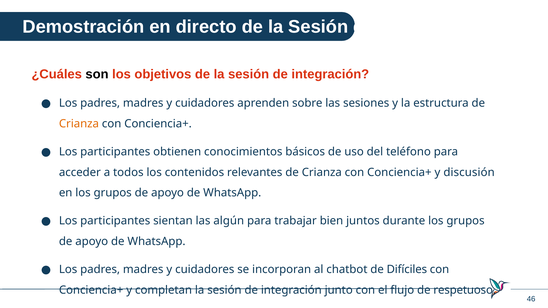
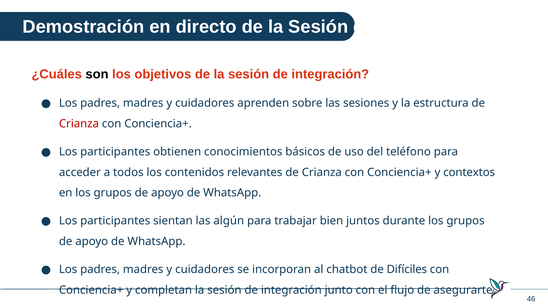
Crianza colour: orange -> red (79, 124)
discusión: discusión -> contextos (469, 172)
respetuoso: respetuoso -> asegurarte (465, 290)
